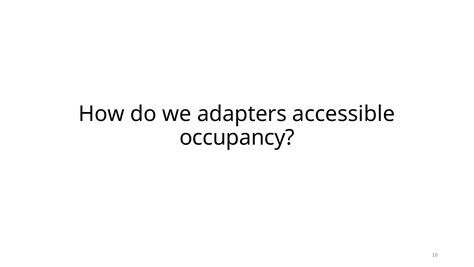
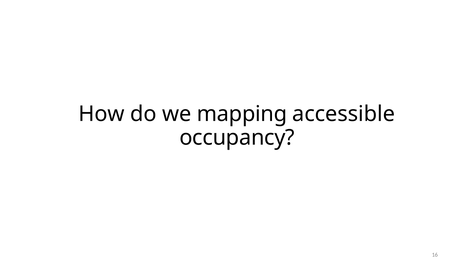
adapters: adapters -> mapping (242, 114)
